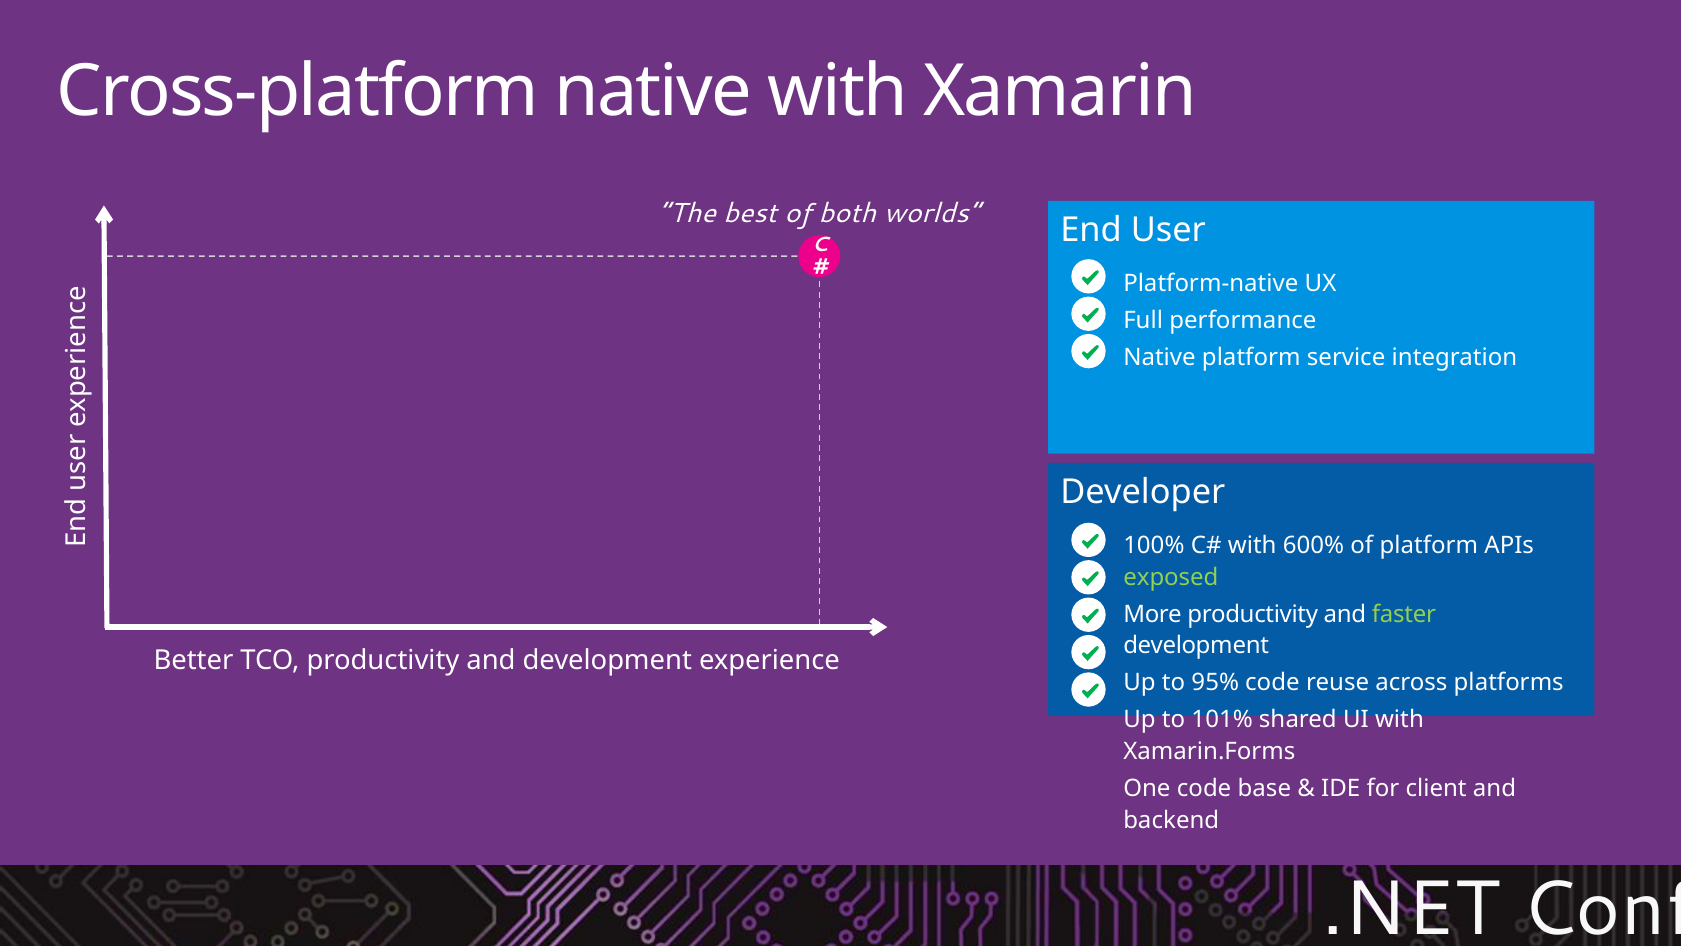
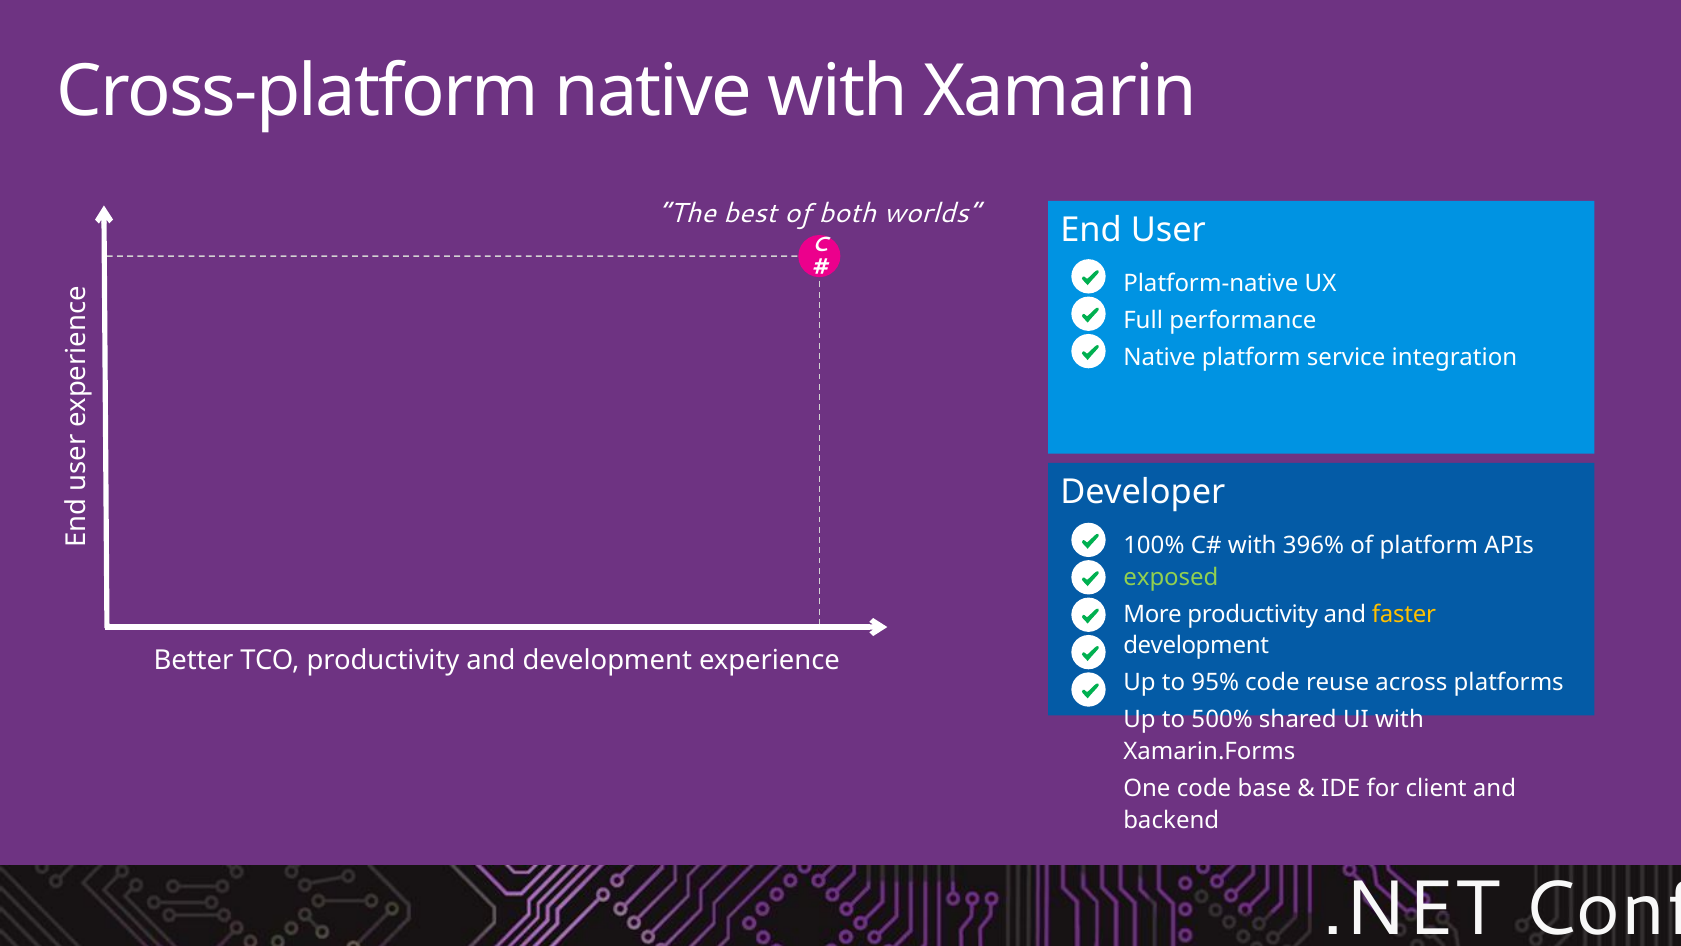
600%: 600% -> 396% (1314, 545)
faster colour: light green -> yellow (1404, 614)
101%: 101% -> 500% (1222, 719)
